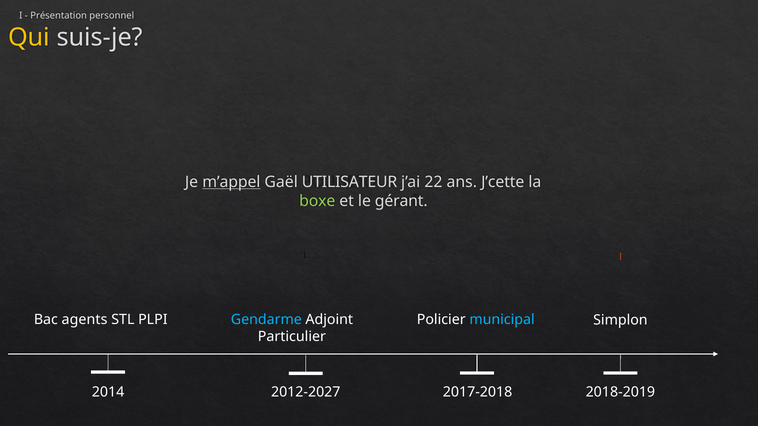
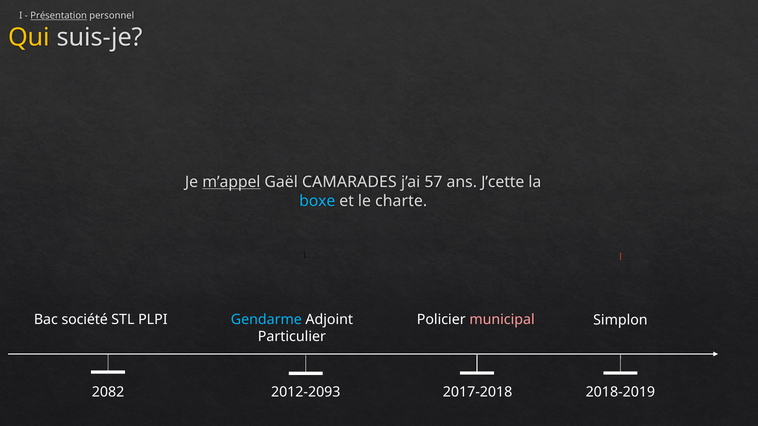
Présentation underline: none -> present (59, 16)
UTILISATEUR: UTILISATEUR -> CAMARADES (349, 182)
22: 22 -> 57 (433, 182)
boxe colour: light green -> light blue (317, 201)
gérant: gérant -> charte (401, 201)
municipal colour: light blue -> pink (502, 320)
agents: agents -> société (85, 320)
2014: 2014 -> 2082 (108, 392)
2012-2027: 2012-2027 -> 2012-2093 (306, 392)
